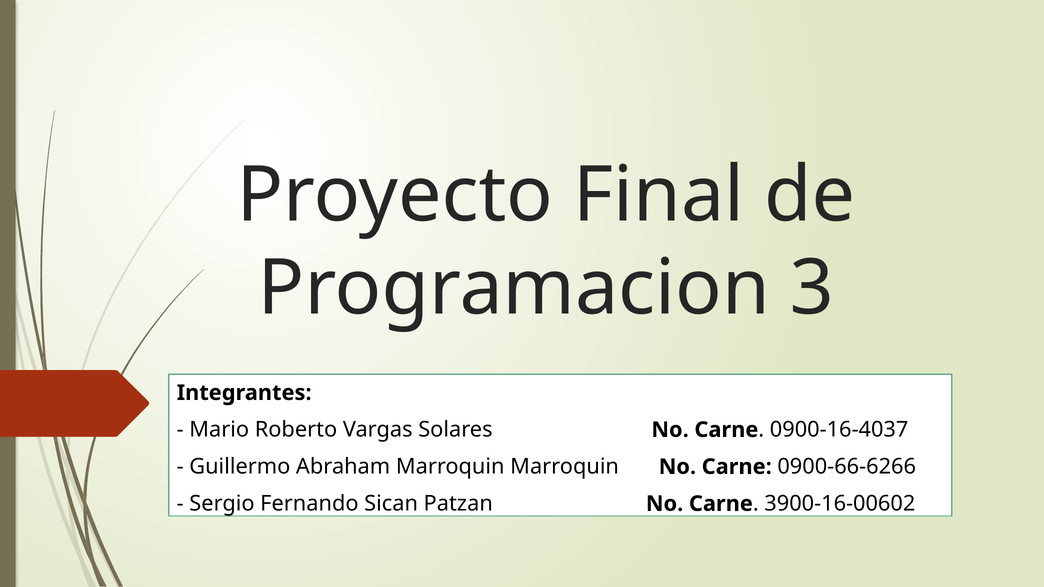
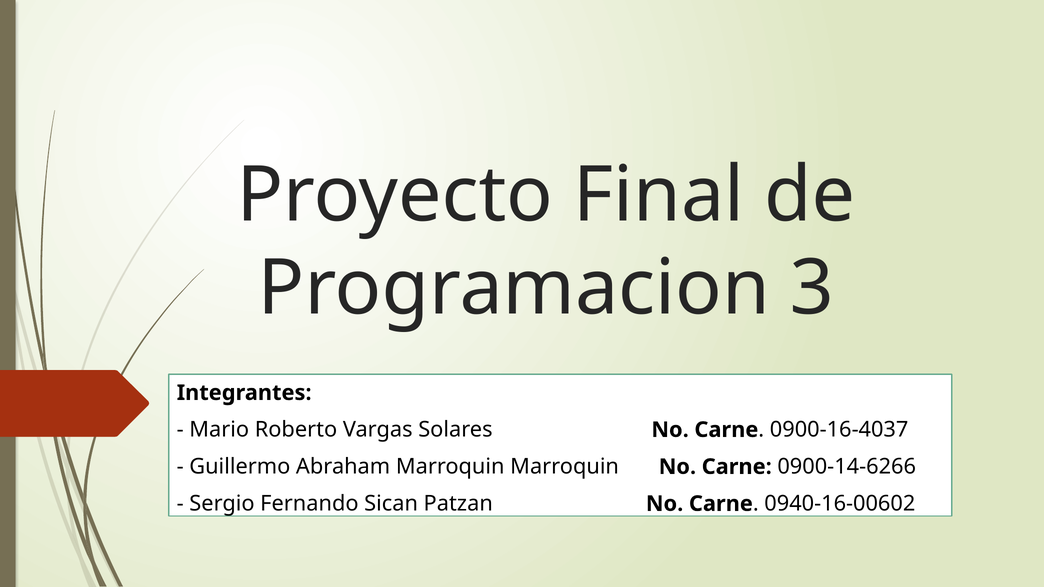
0900-66-6266: 0900-66-6266 -> 0900-14-6266 (847, 467)
3900-16-00602: 3900-16-00602 -> 0940-16-00602 (840, 504)
